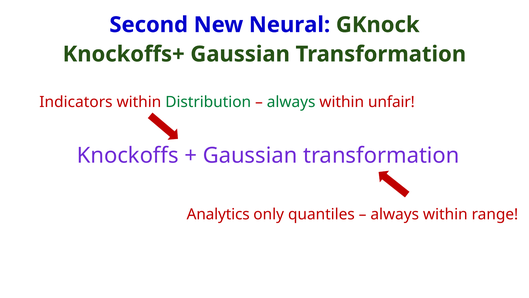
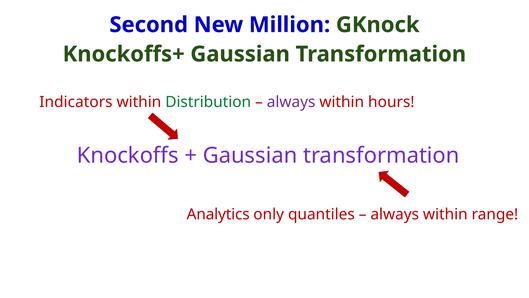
Neural: Neural -> Million (290, 25)
always colour: green -> purple (291, 102)
unfair: unfair -> hours (391, 102)
